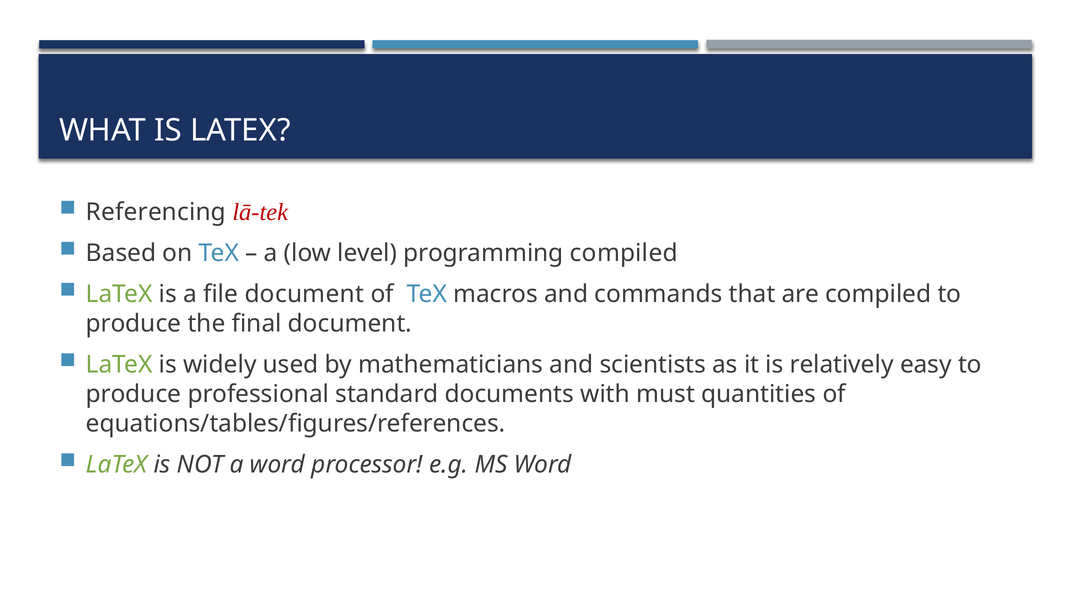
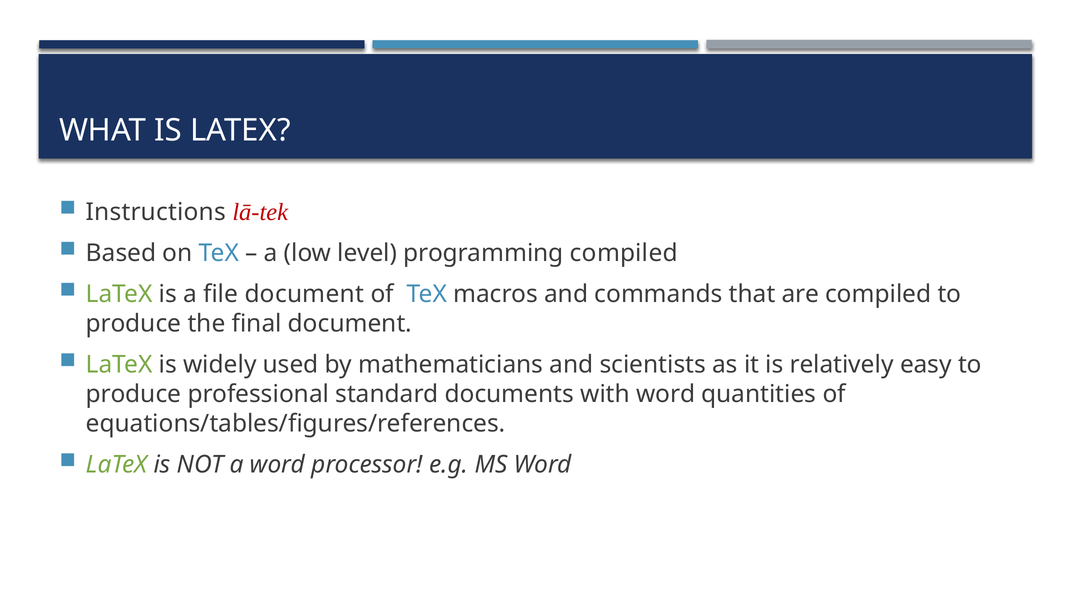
Referencing: Referencing -> Instructions (156, 212)
with must: must -> word (666, 394)
